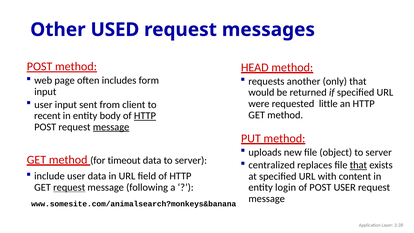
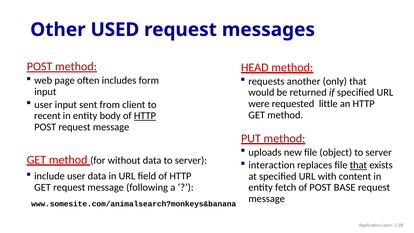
message underline: present -> none (111, 127)
timeout: timeout -> without (124, 160)
centralized: centralized -> interaction (272, 165)
request underline: present -> none (69, 187)
login: login -> fetch (286, 187)
POST USER: USER -> BASE (345, 187)
